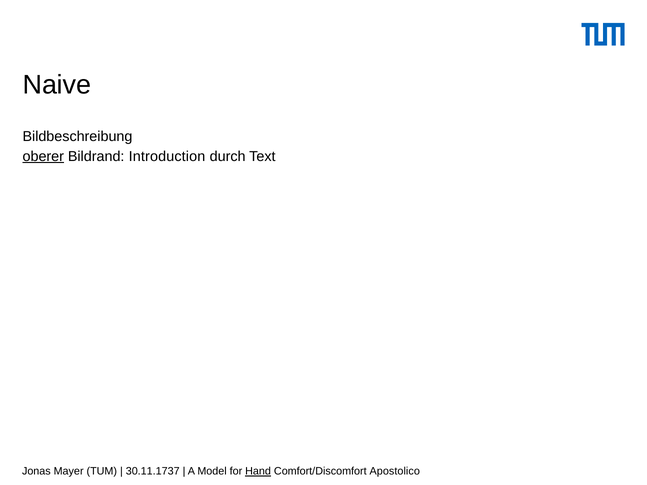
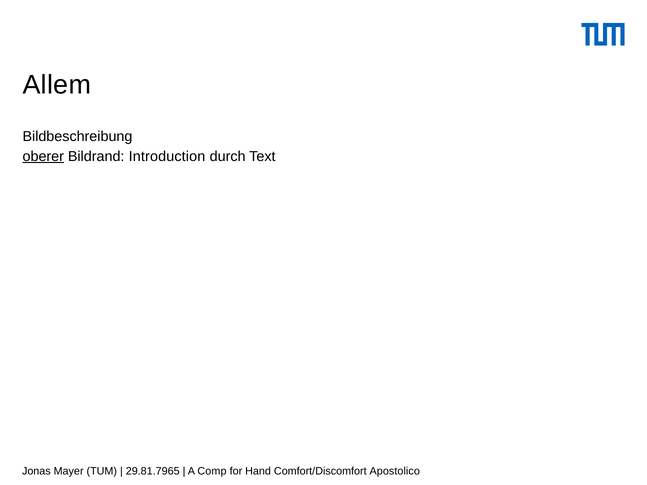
Naive: Naive -> Allem (57, 85)
30.11.1737: 30.11.1737 -> 29.81.7965 (153, 472)
Model: Model -> Comp (212, 472)
Hand underline: present -> none (258, 472)
